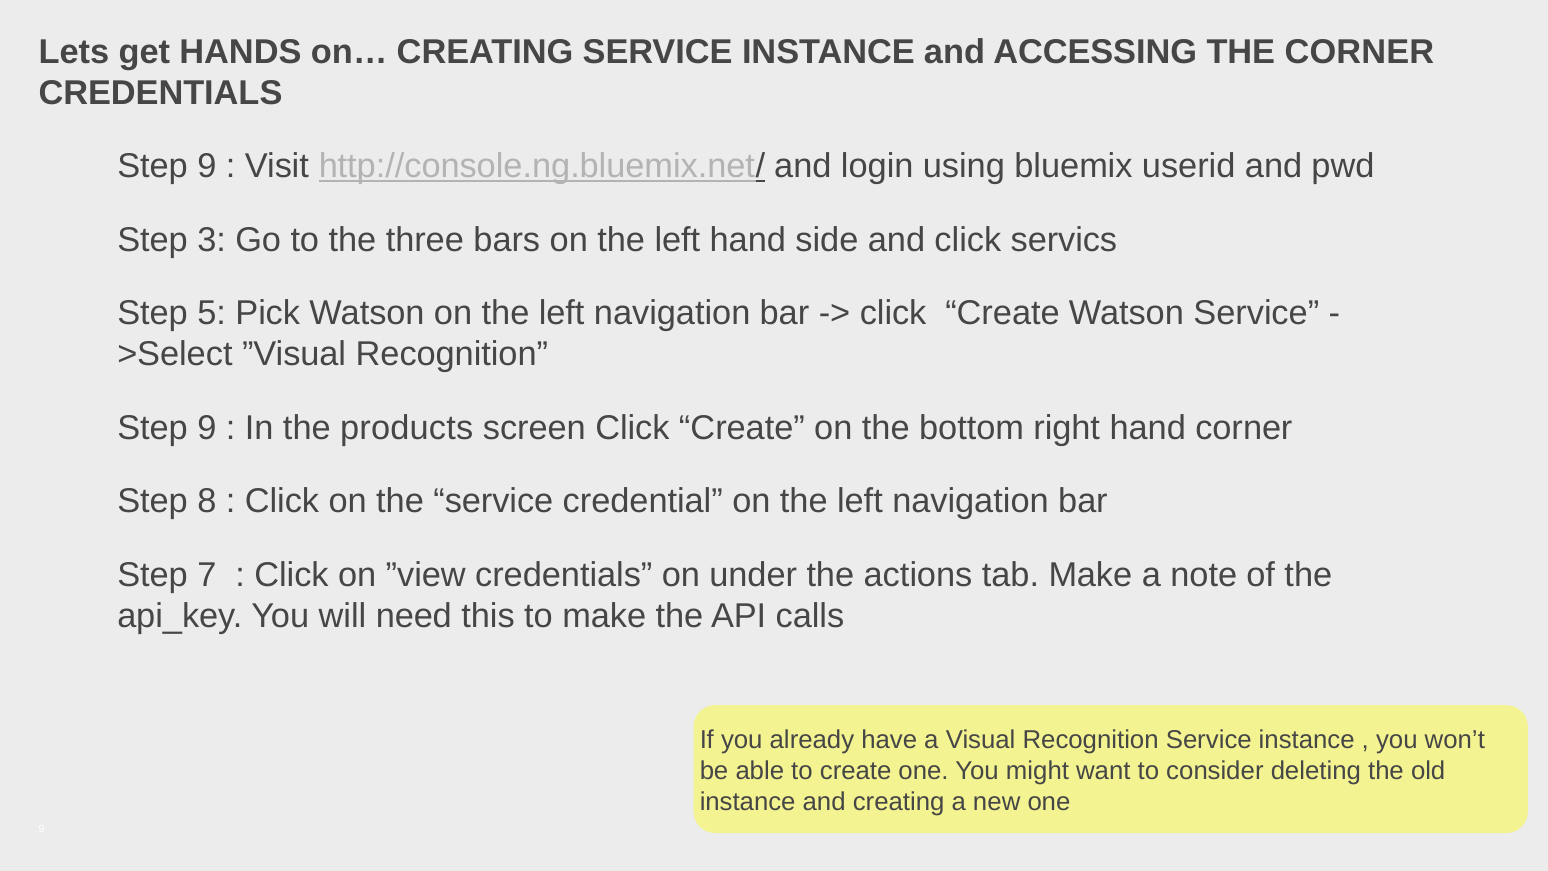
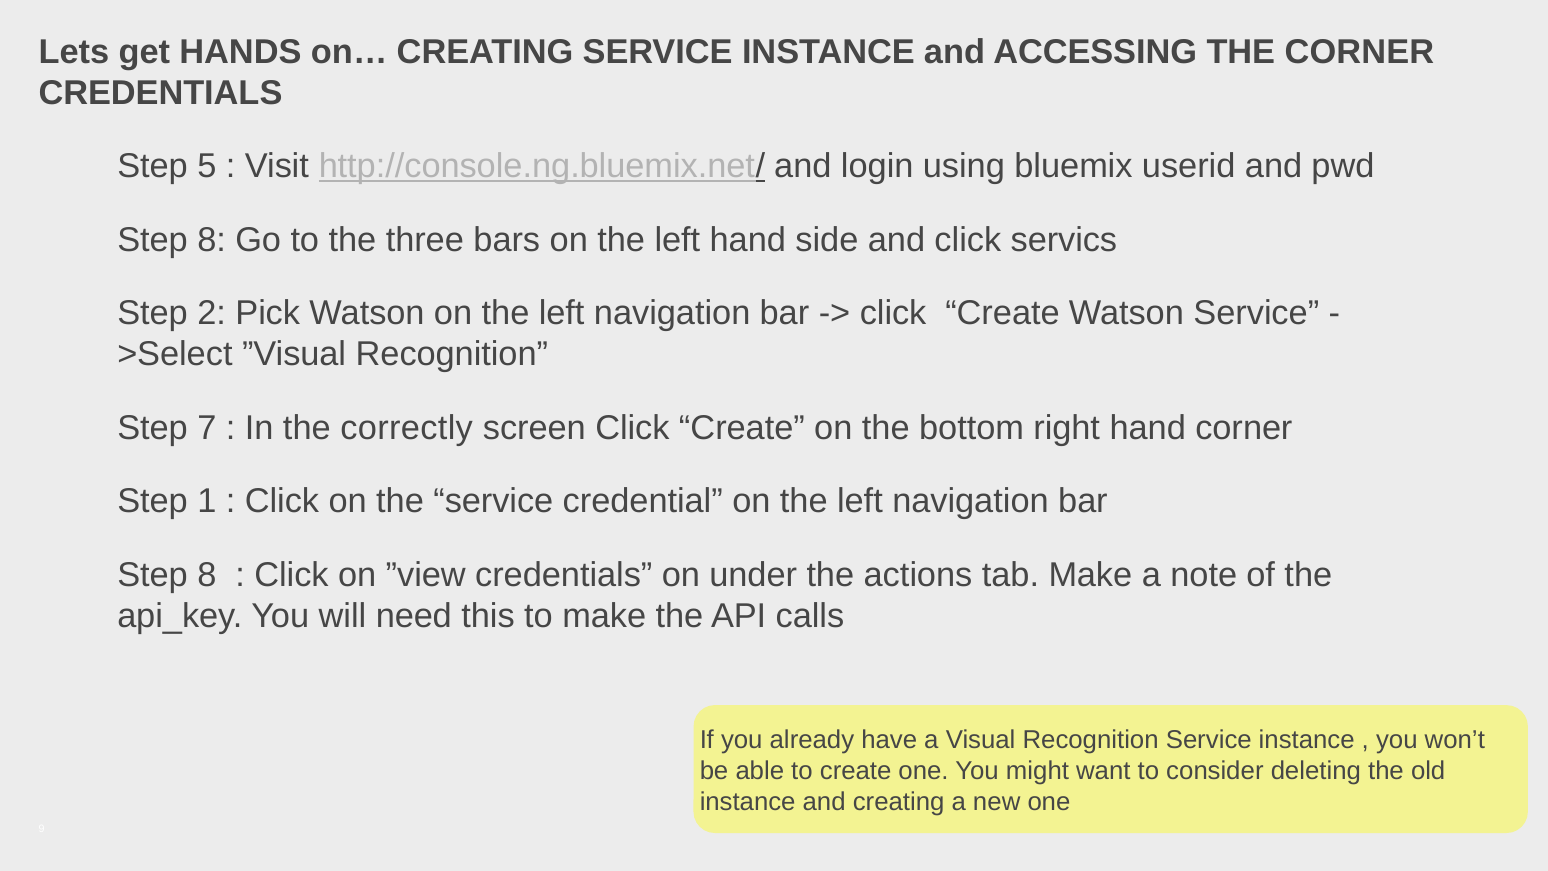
9: 9 -> 5 (207, 166)
3: 3 -> 8 (212, 240)
5: 5 -> 2 (212, 313)
9: 9 -> 7 (207, 428)
products: products -> correctly (407, 428)
8: 8 -> 1 (207, 501)
7: 7 -> 8 (207, 575)
